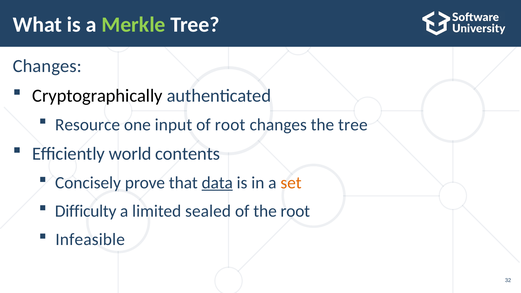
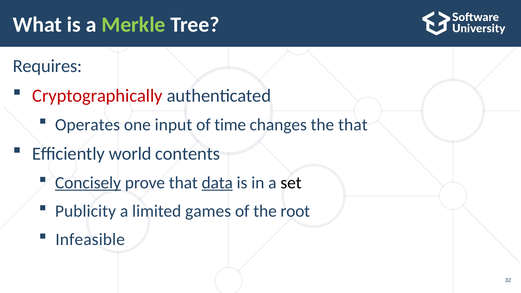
Changes: Changes -> Requires (47, 66)
Cryptographically colour: black -> red (97, 96)
Resource: Resource -> Operates (88, 125)
of root: root -> time (230, 125)
the tree: tree -> that (353, 125)
Concisely underline: none -> present (88, 183)
set colour: orange -> black (291, 183)
Difficulty: Difficulty -> Publicity (85, 211)
sealed: sealed -> games (208, 211)
